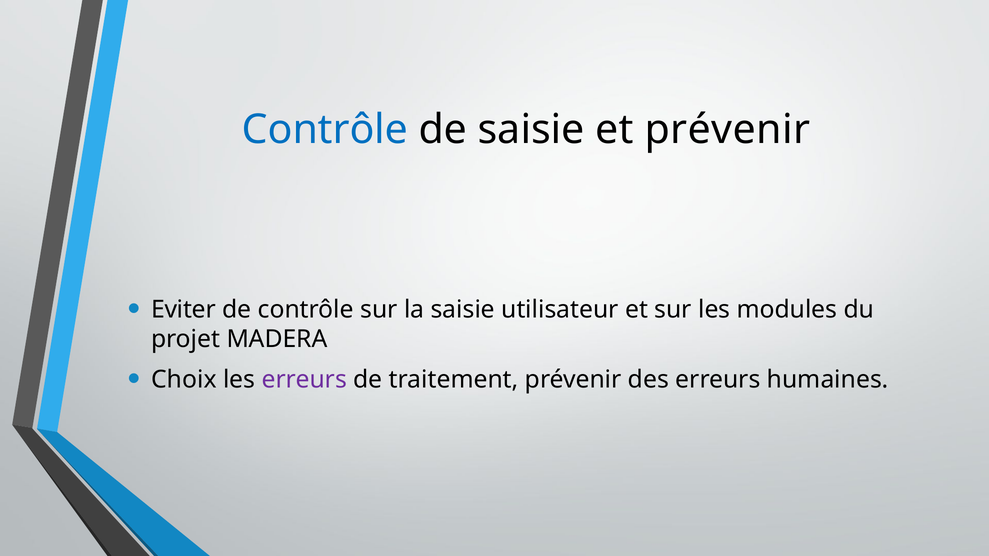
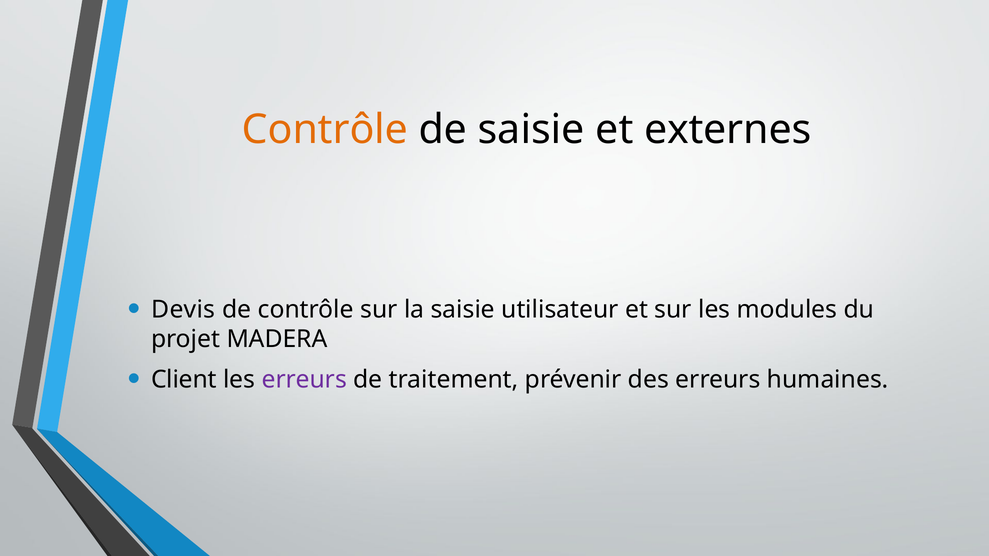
Contrôle colour: blue -> orange (325, 130)
et prévenir: prévenir -> externes (728, 130)
Eviter: Eviter -> Devis (183, 310)
Choix: Choix -> Client (184, 380)
